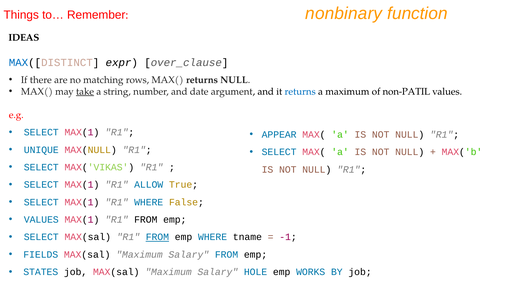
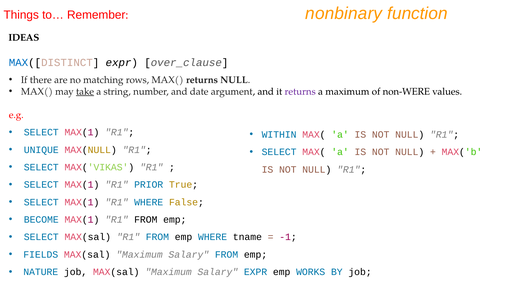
returns colour: blue -> purple (300, 91)
non-PATIL: non-PATIL -> non-WERE (406, 91)
APPEAR: APPEAR -> WITHIN (279, 134)
ALLOW: ALLOW -> PRIOR (149, 184)
VALUES: VALUES -> BECOME (41, 219)
FROM underline: present -> none (157, 236)
STATES: STATES -> NATURE (41, 271)
Salary HOLE: HOLE -> EXPR (256, 271)
